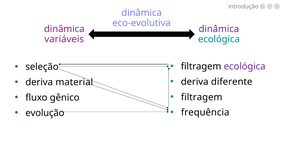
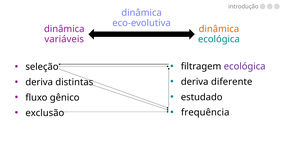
dinâmica colour: purple -> orange (219, 29)
material: material -> distintas (74, 82)
filtragem: filtragem -> estudado (202, 97)
evolução: evolução -> exclusão (45, 113)
